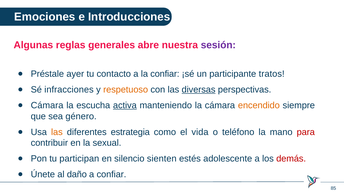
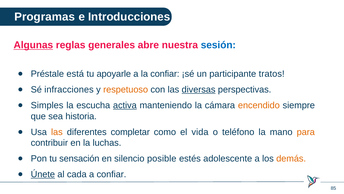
Emociones: Emociones -> Programas (45, 17)
Algunas underline: none -> present (33, 45)
sesión colour: purple -> blue (218, 45)
ayer: ayer -> está (75, 74)
contacto: contacto -> apoyarle (114, 74)
Cámara: Cámara -> Simples (47, 105)
género: género -> historia (81, 116)
estrategia: estrategia -> completar (130, 132)
para colour: red -> orange (306, 132)
sexual: sexual -> luchas (107, 143)
participan: participan -> sensación (79, 158)
sienten: sienten -> posible (162, 158)
demás colour: red -> orange (291, 158)
Únete underline: none -> present (43, 174)
daño: daño -> cada (77, 174)
